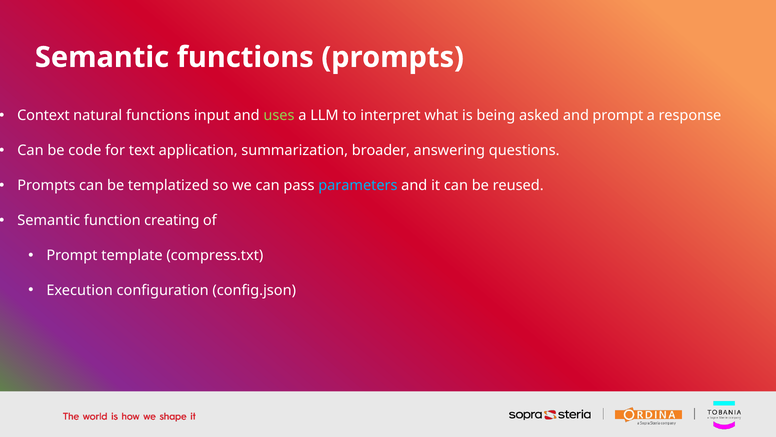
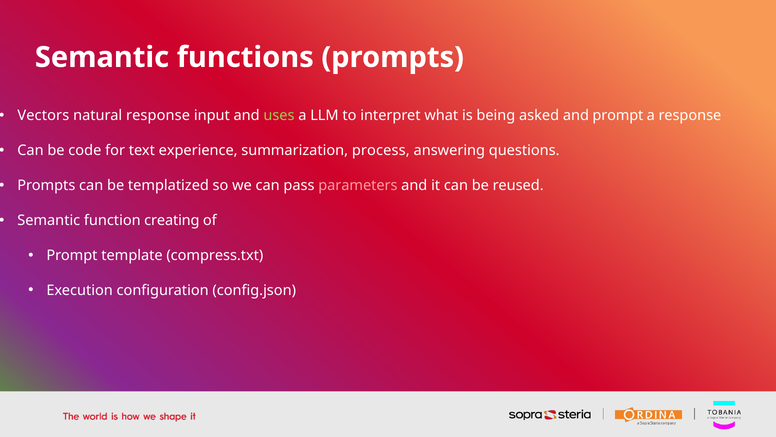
Context: Context -> Vectors (43, 116)
natural functions: functions -> response (158, 116)
application: application -> experience (198, 150)
broader: broader -> process (381, 150)
parameters colour: light blue -> pink (358, 185)
